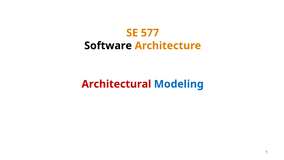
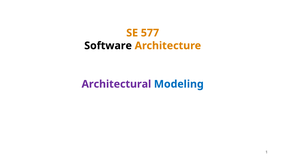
Architectural colour: red -> purple (116, 84)
